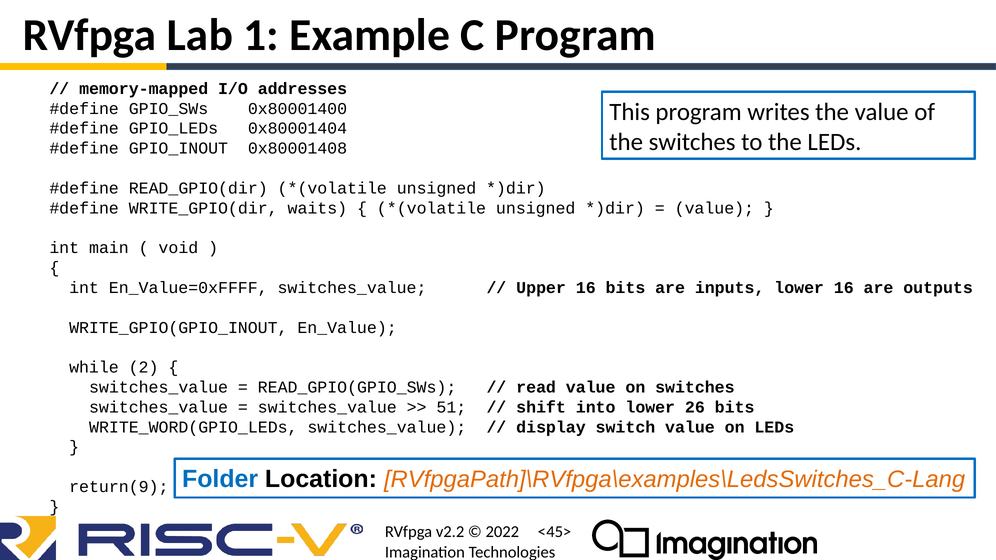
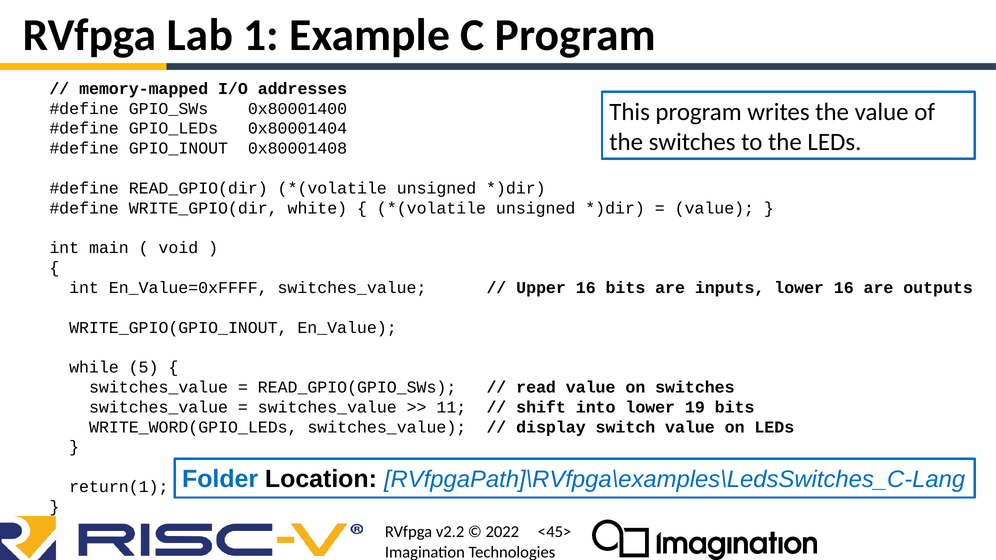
waits: waits -> white (317, 208)
2: 2 -> 5 (144, 367)
51: 51 -> 11 (451, 407)
26: 26 -> 19 (695, 407)
RVfpgaPath]\RVfpga\examples\LedsSwitches_C-Lang colour: orange -> blue (675, 480)
return(9: return(9 -> return(1 (119, 487)
